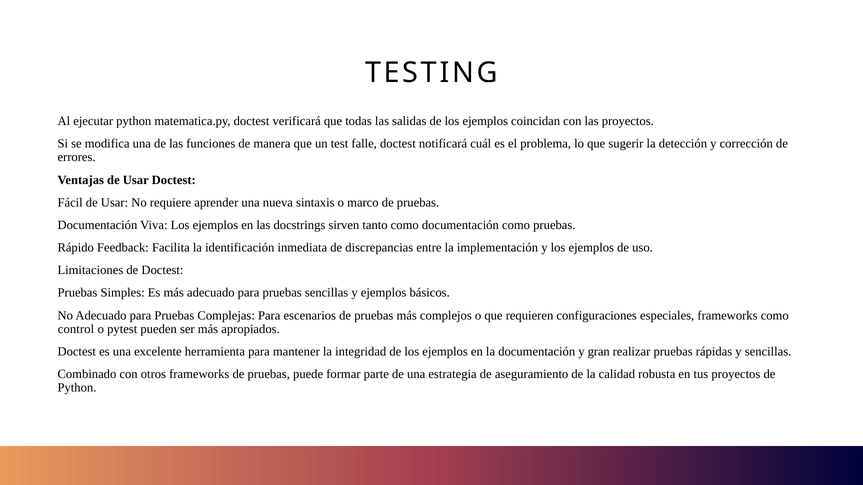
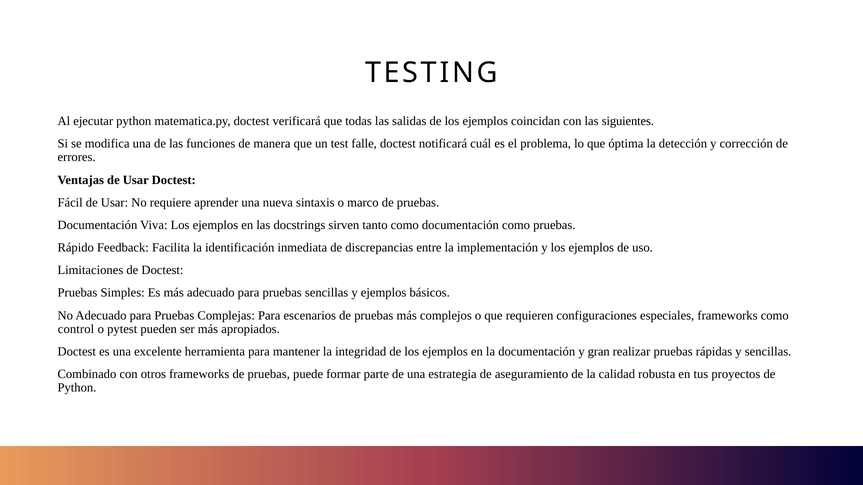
las proyectos: proyectos -> siguientes (628, 121)
sugerir: sugerir -> óptima (626, 144)
